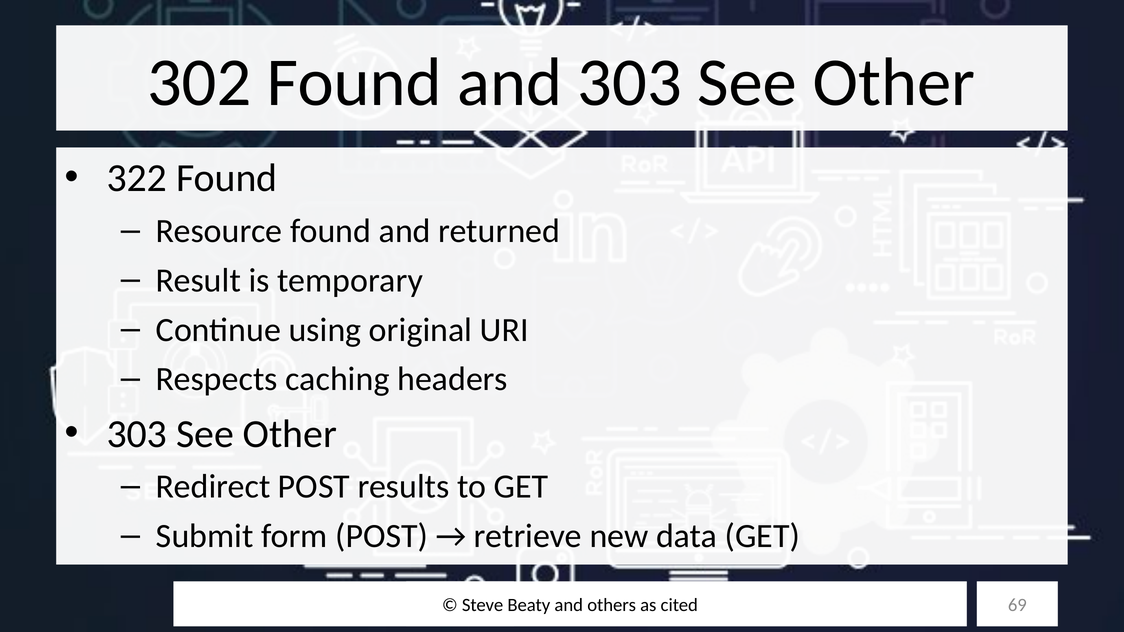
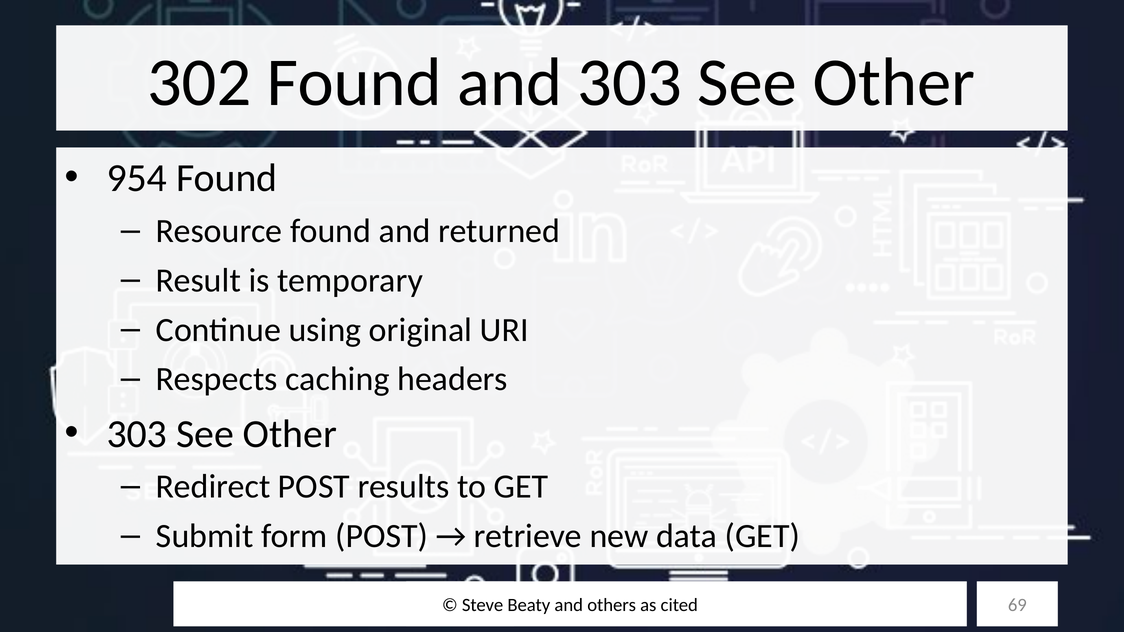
322: 322 -> 954 (137, 178)
